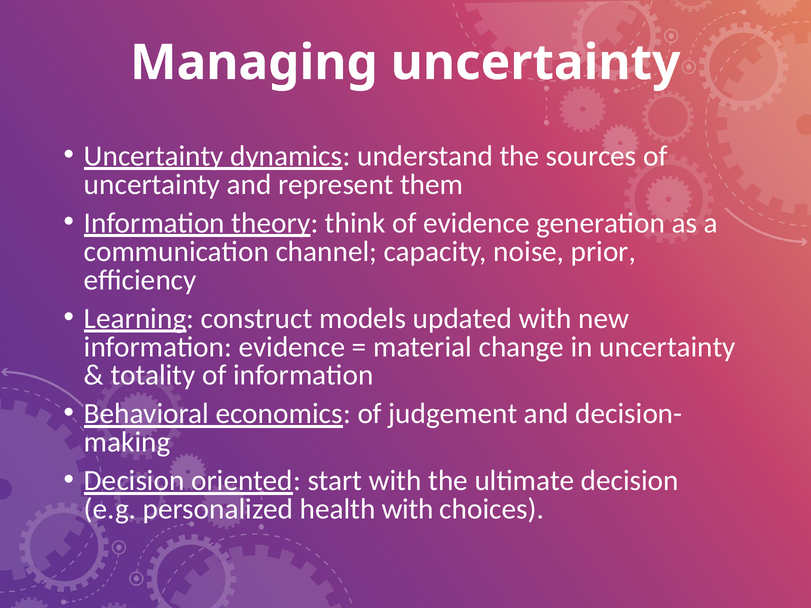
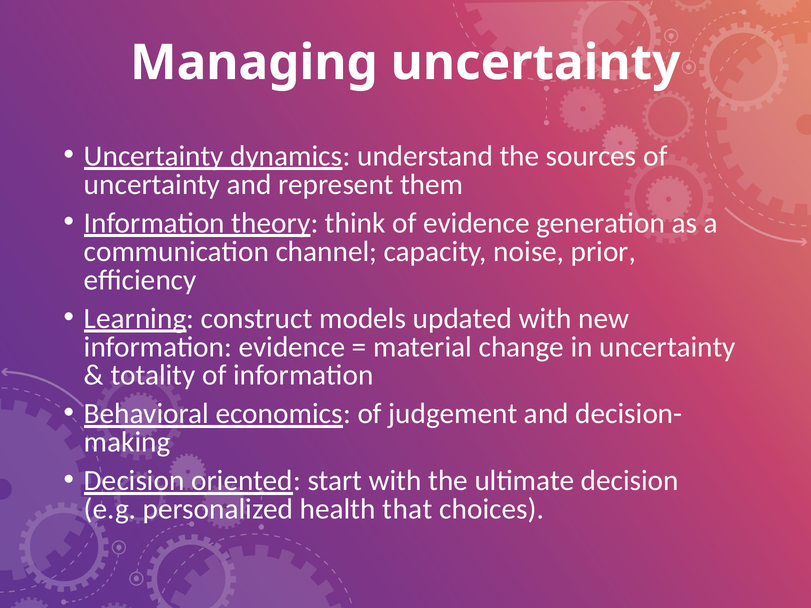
health with: with -> that (407, 509)
